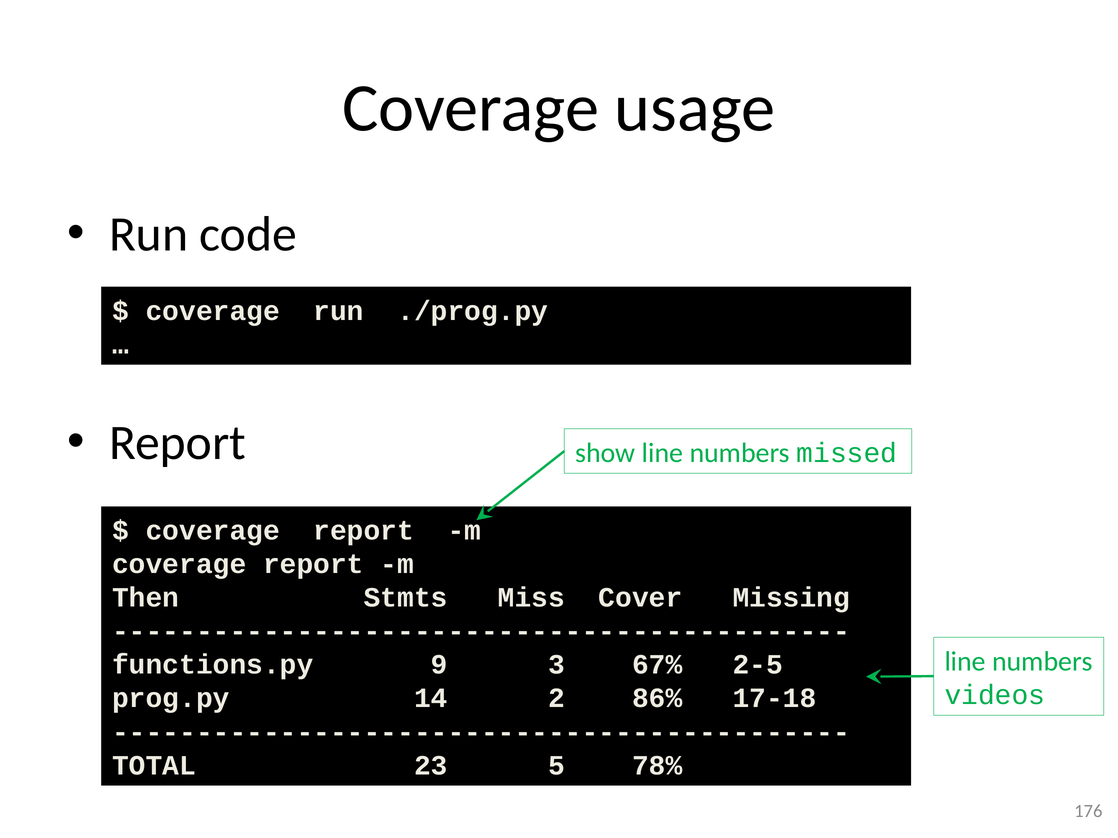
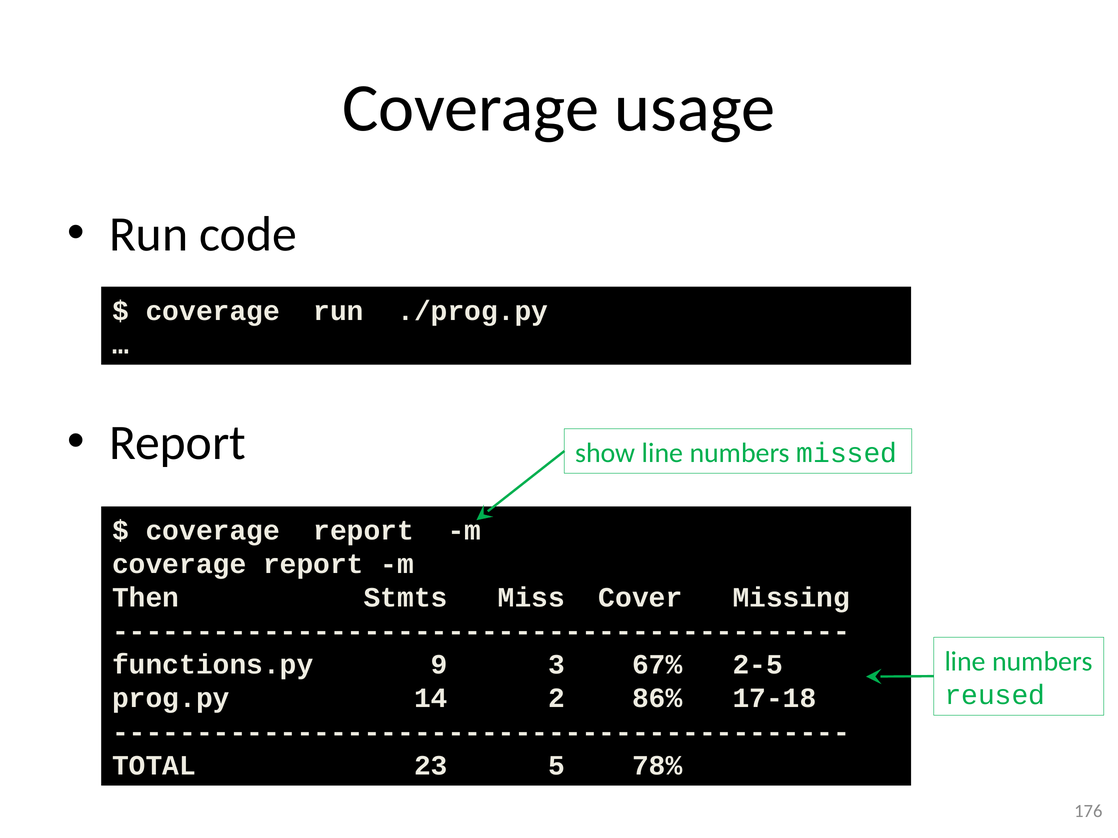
videos: videos -> reused (995, 695)
